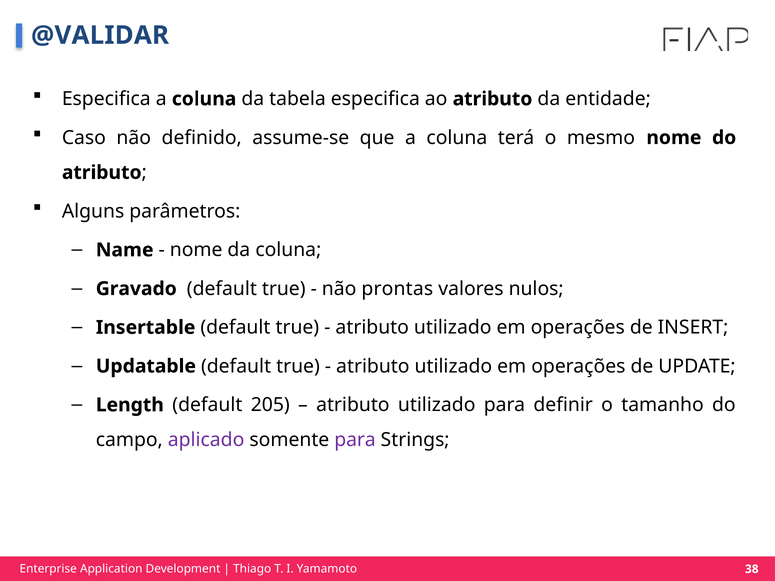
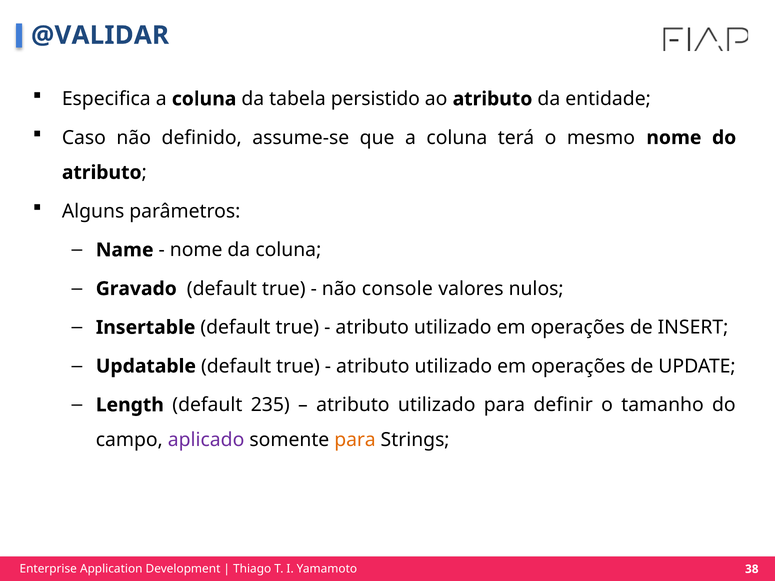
tabela especifica: especifica -> persistido (375, 99)
prontas: prontas -> console (397, 289)
205: 205 -> 235 (270, 405)
para colour: purple -> orange (355, 440)
